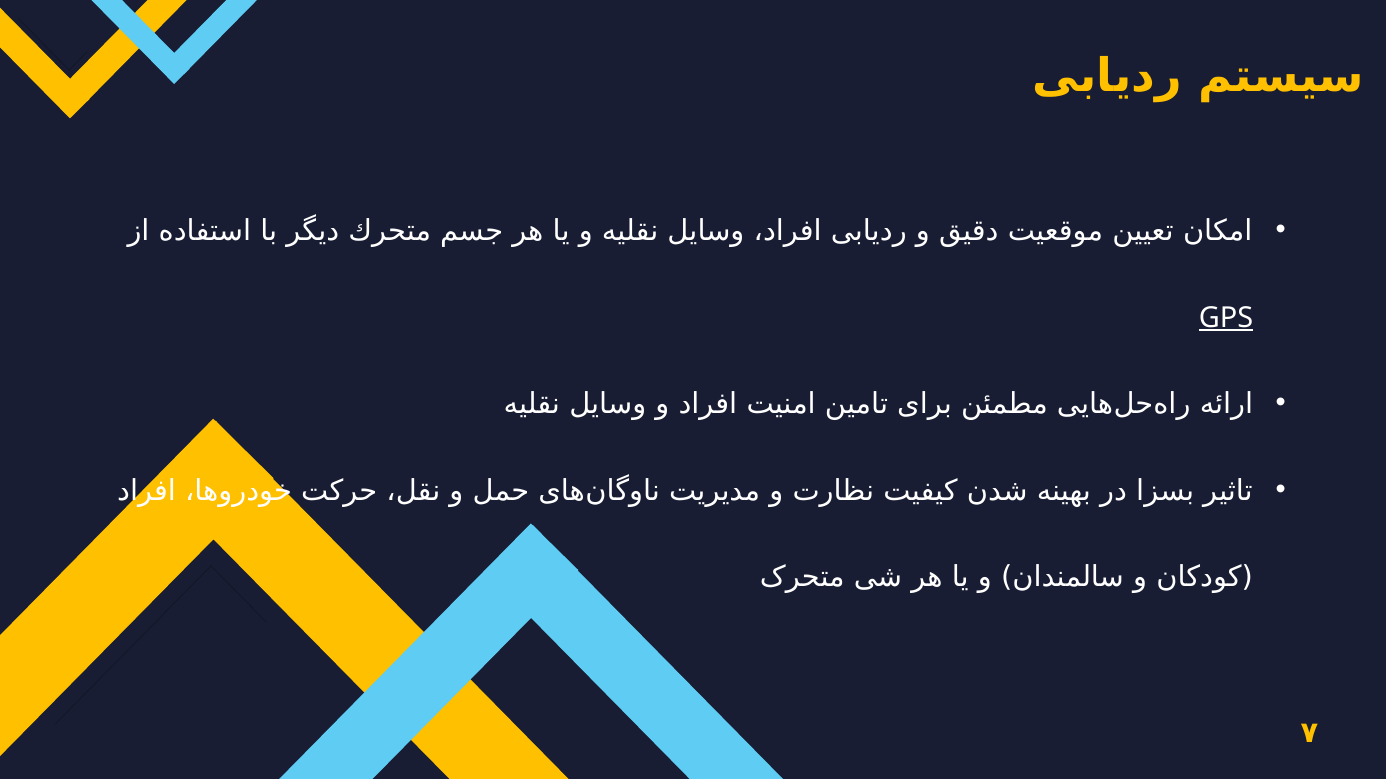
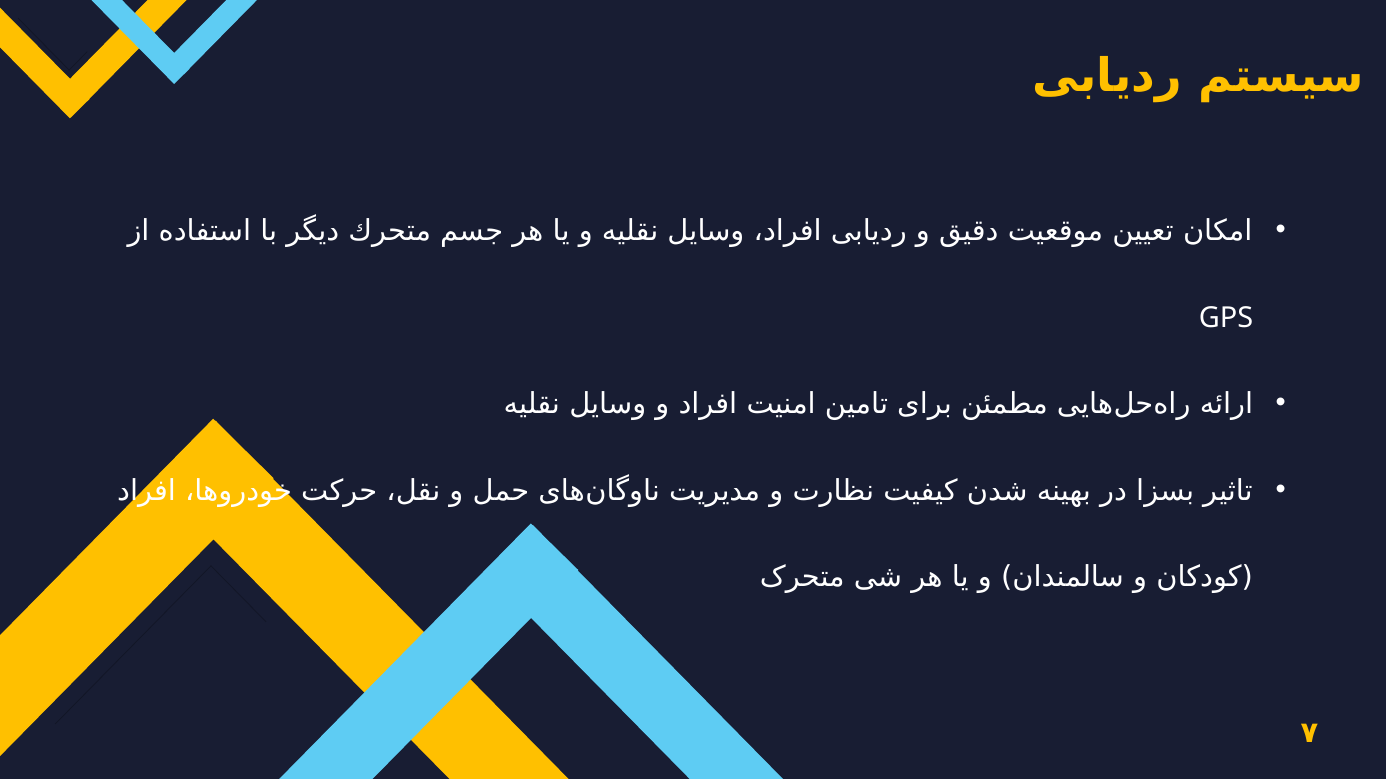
GPS underline: present -> none (1226, 318)
